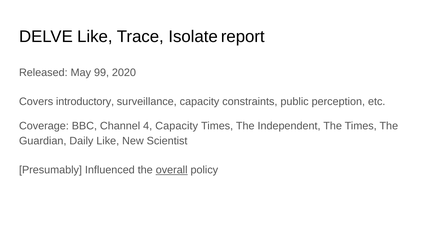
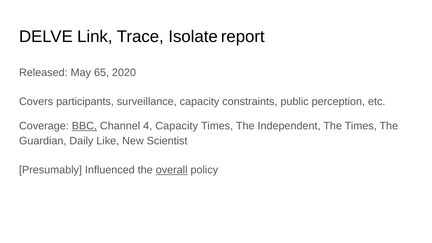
DELVE Like: Like -> Link (95, 37)
99: 99 -> 65 (102, 72)
introductory: introductory -> participants (85, 102)
BBC underline: none -> present (84, 126)
